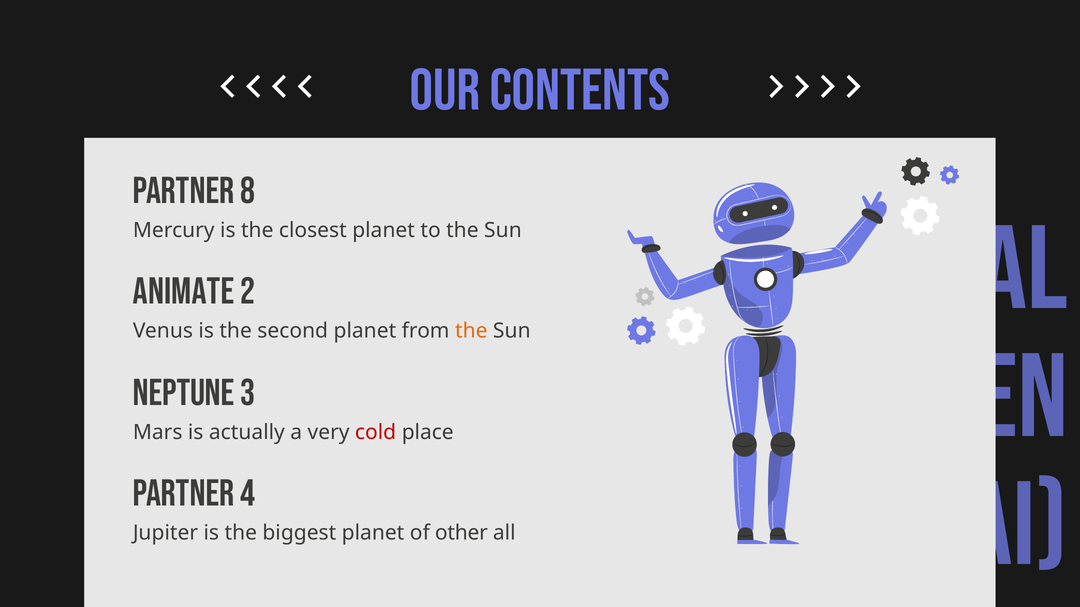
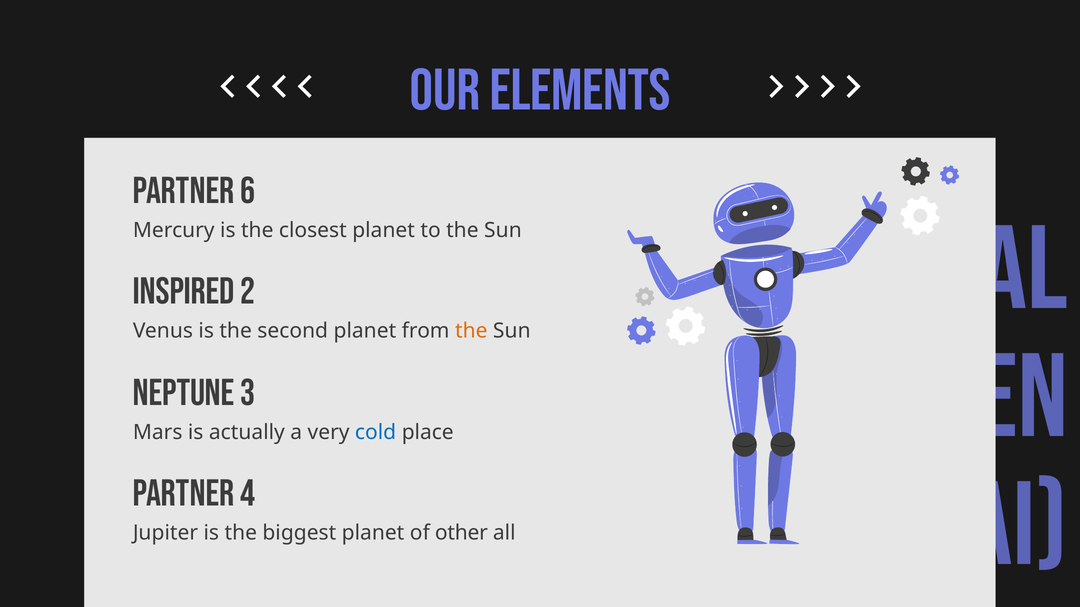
CONTENTS: CONTENTS -> ELEMENTS (580, 90)
8: 8 -> 6 (248, 191)
ANIMATE: ANIMATE -> INSPIRED (184, 292)
cold colour: red -> blue (376, 433)
